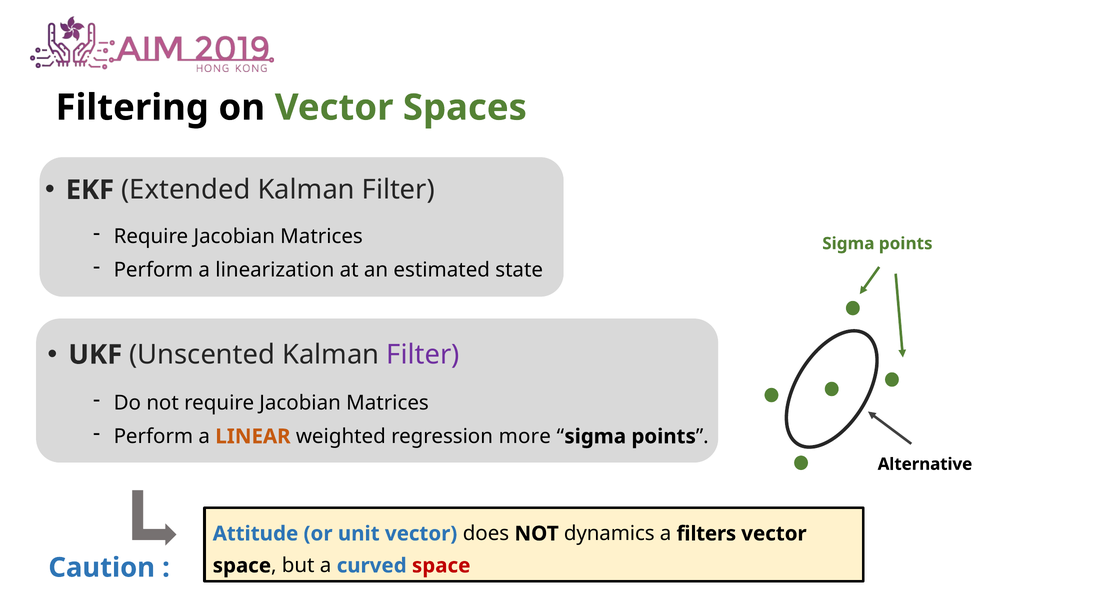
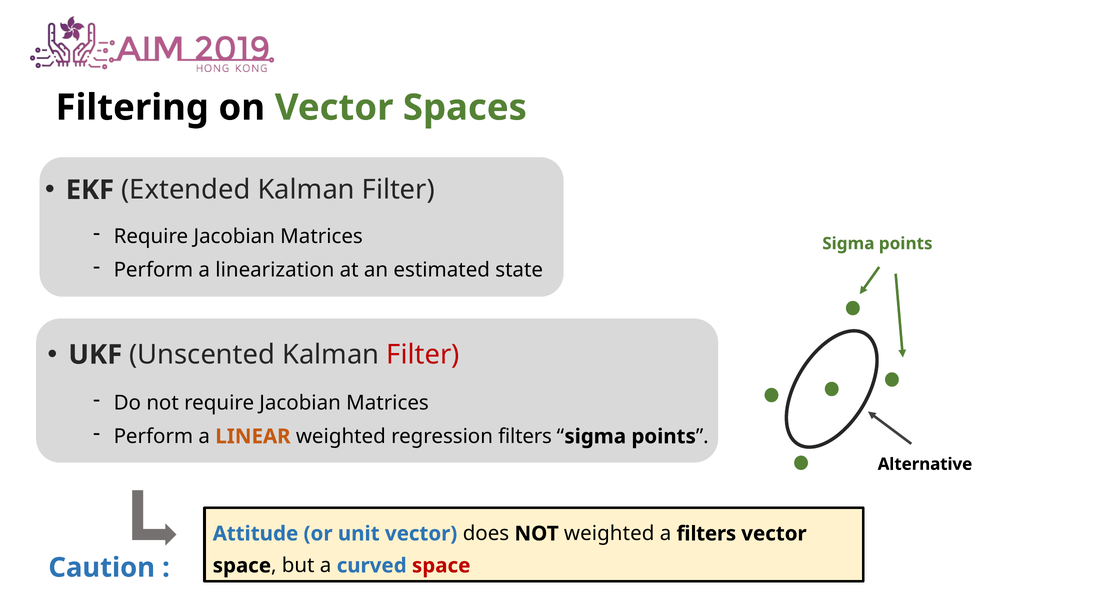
Filter colour: purple -> red (423, 355)
regression more: more -> filters (525, 436)
NOT dynamics: dynamics -> weighted (609, 534)
